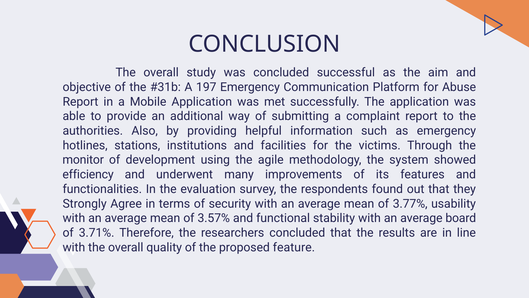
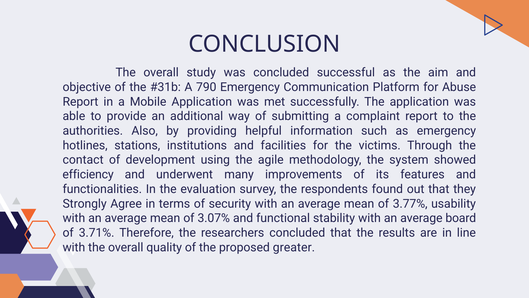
197: 197 -> 790 (206, 87)
monitor: monitor -> contact (83, 160)
3.57%: 3.57% -> 3.07% (214, 218)
feature: feature -> greater (294, 247)
